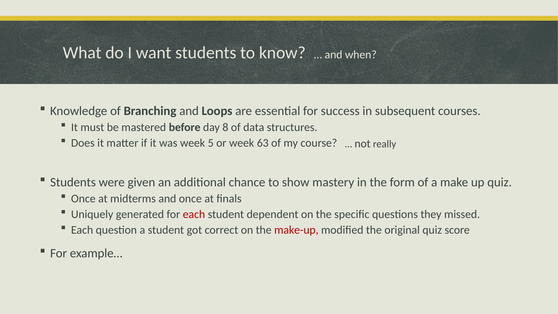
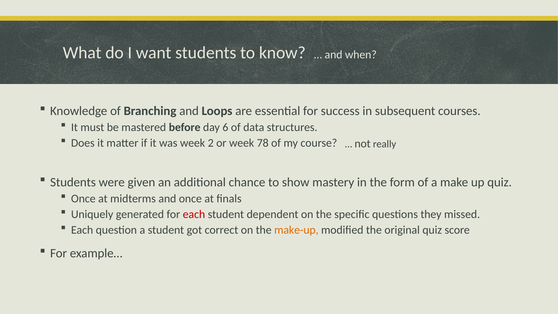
8: 8 -> 6 (225, 127)
5: 5 -> 2 (211, 143)
63: 63 -> 78 (263, 143)
make-up colour: red -> orange (296, 230)
